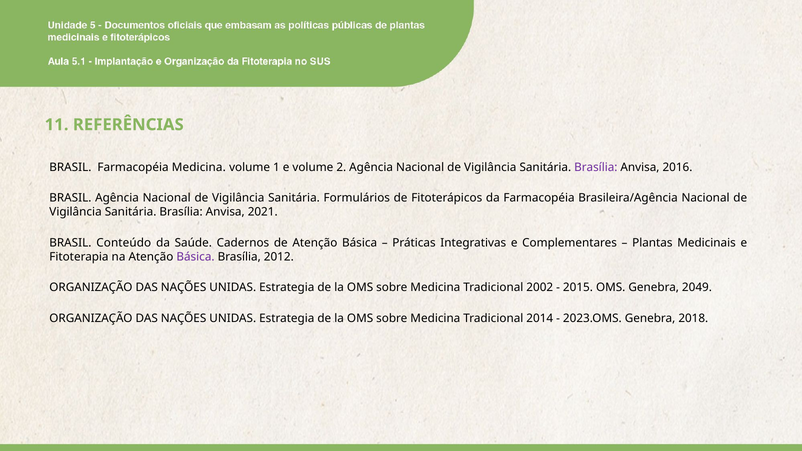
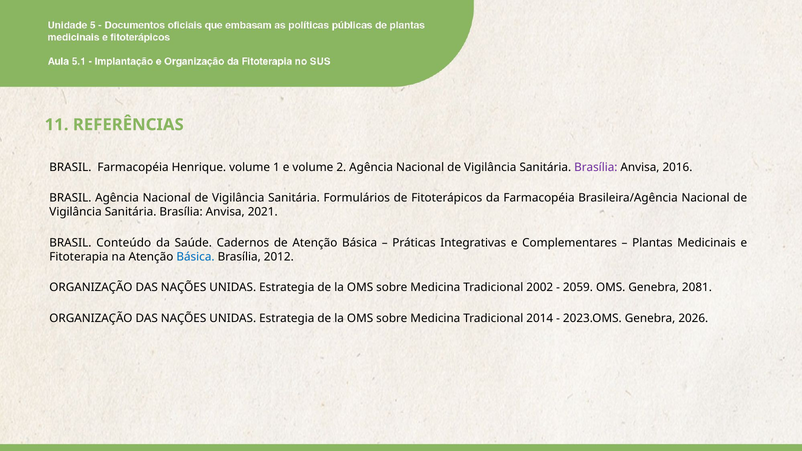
Farmacopéia Medicina: Medicina -> Henrique (199, 167)
Básica colour: purple -> blue (195, 257)
2015: 2015 -> 2059 (578, 288)
2049: 2049 -> 2081 (697, 288)
2018: 2018 -> 2026 (693, 318)
